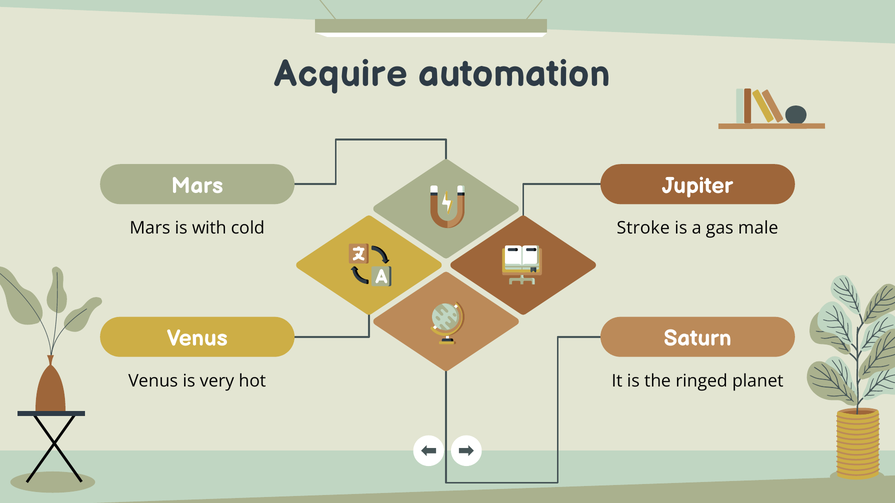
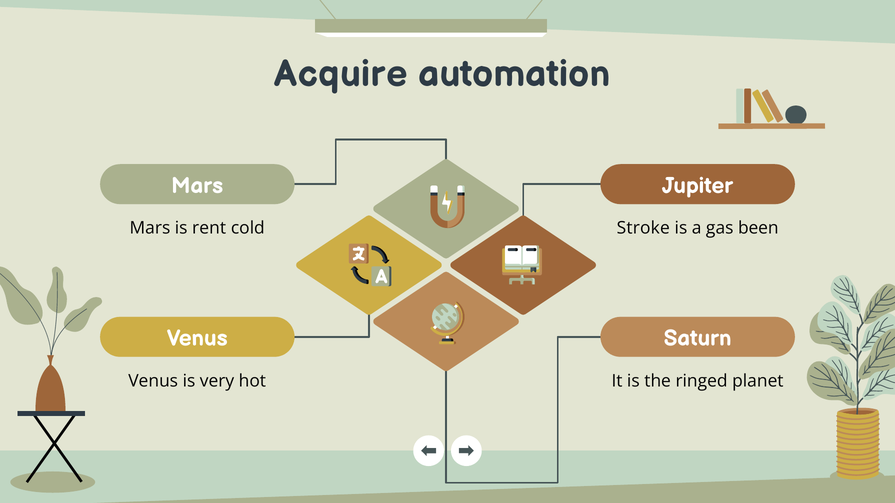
with: with -> rent (209, 228)
male: male -> been (758, 228)
